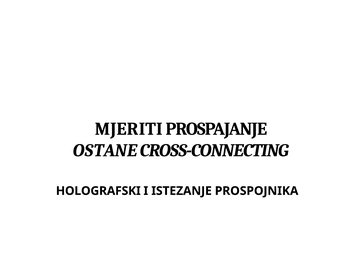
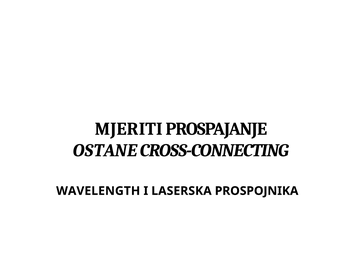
HOLOGRAFSKI: HOLOGRAFSKI -> WAVELENGTH (98, 191)
ISTEZANJE: ISTEZANJE -> LASERSKA (181, 191)
